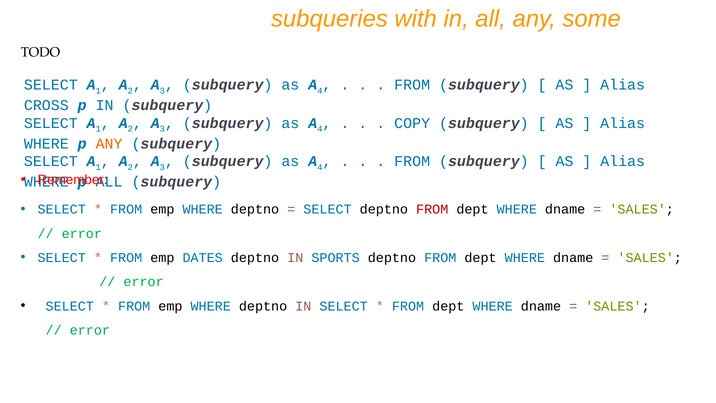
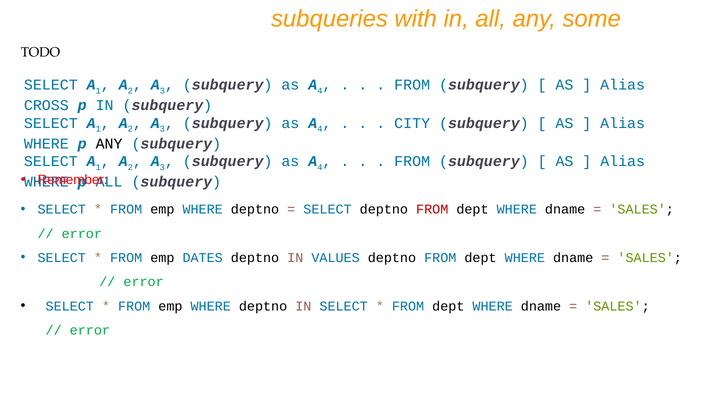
COPY: COPY -> CITY (412, 123)
ANY colour: orange -> black (109, 144)
SPORTS: SPORTS -> VALUES (336, 258)
